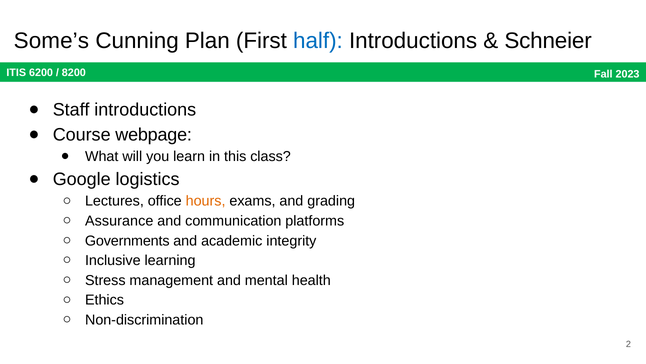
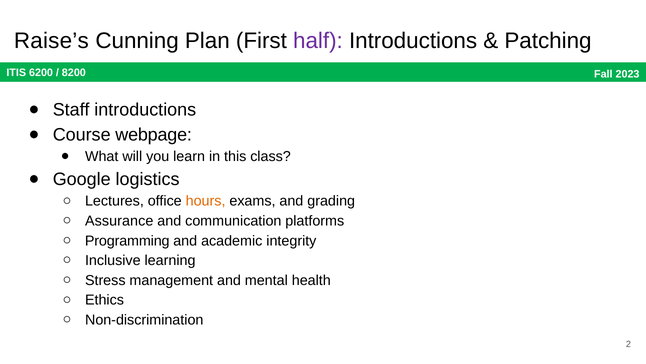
Some’s: Some’s -> Raise’s (51, 41)
half colour: blue -> purple (318, 41)
Schneier: Schneier -> Patching (548, 41)
Governments: Governments -> Programming (127, 240)
